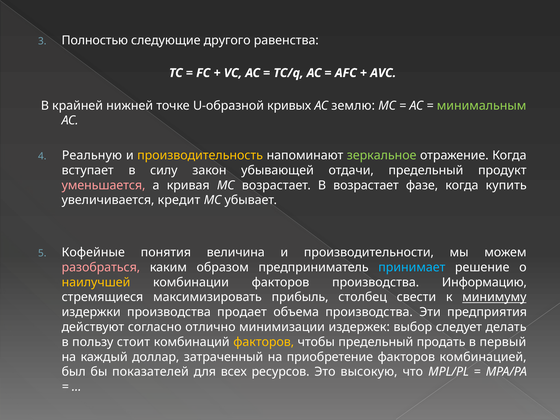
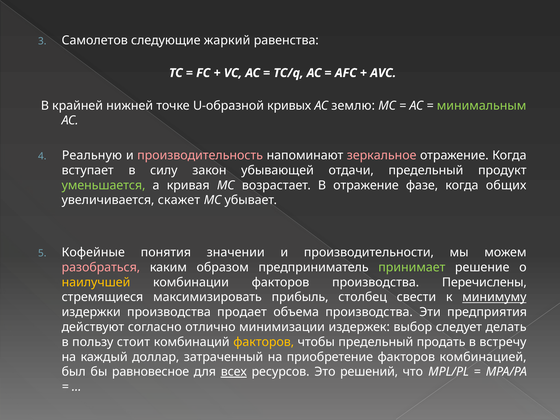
Полностью: Полностью -> Самолетов (95, 40)
другого: другого -> жаркий (227, 40)
производительность colour: yellow -> pink (200, 155)
зеркальное colour: light green -> pink (382, 155)
уменьшается colour: pink -> light green (104, 185)
В возрастает: возрастает -> отражение (366, 185)
купить: купить -> общих (506, 185)
кредит: кредит -> скажет (179, 200)
величина: величина -> значении (236, 252)
принимает colour: light blue -> light green (412, 267)
Информацию: Информацию -> Перечислены (484, 282)
первый: первый -> встречу (503, 342)
показателей: показателей -> равновесное (151, 372)
всех underline: none -> present (234, 372)
высокую: высокую -> решений (369, 372)
